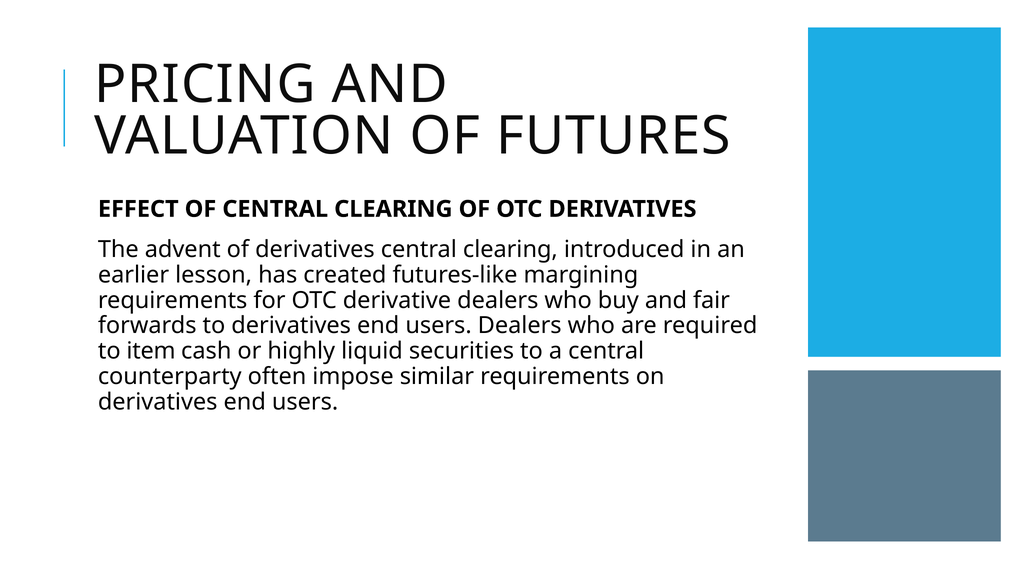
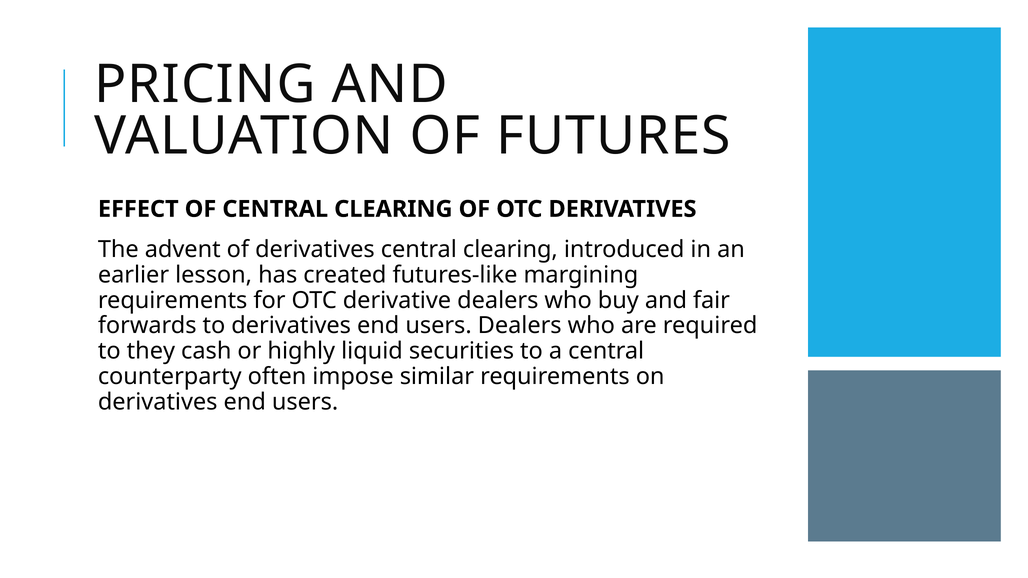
item: item -> they (151, 351)
